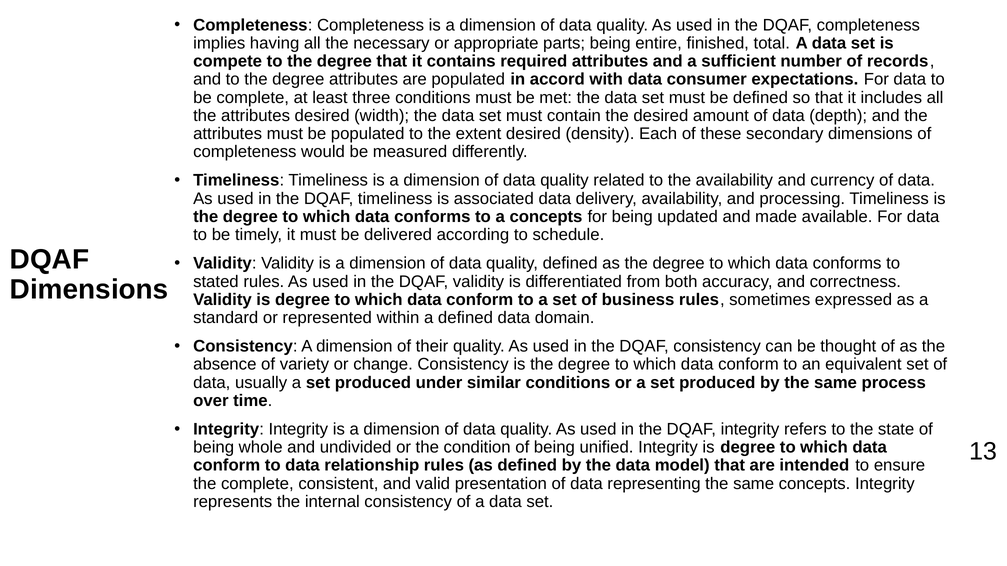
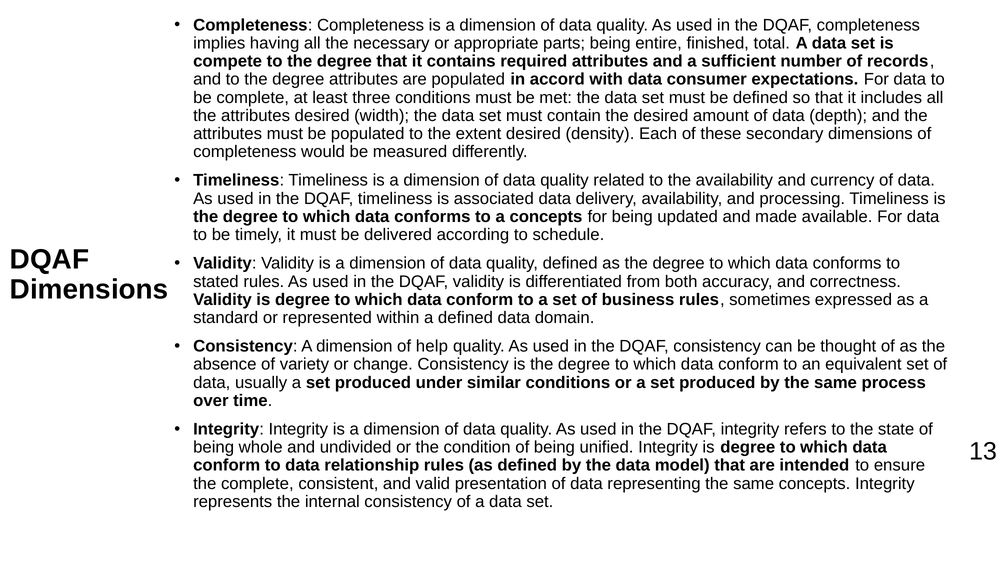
their: their -> help (432, 347)
